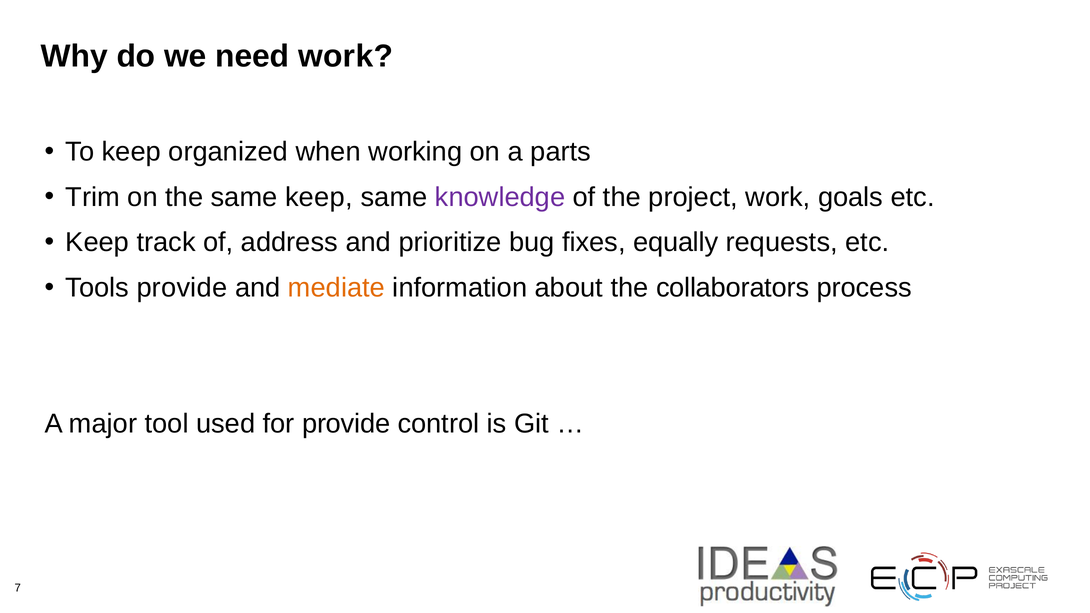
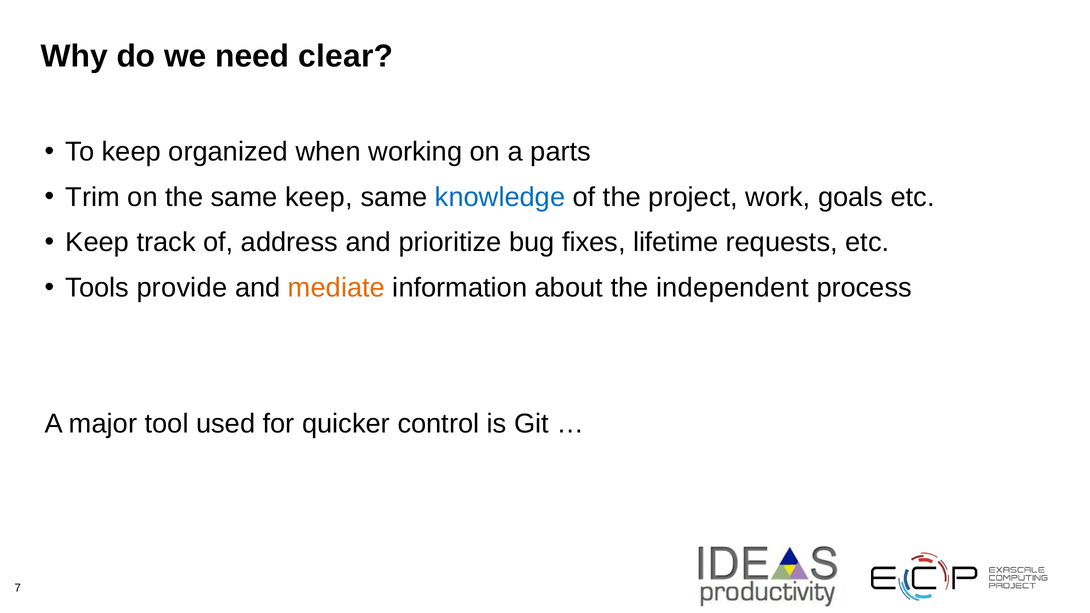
need work: work -> clear (346, 56)
knowledge colour: purple -> blue (500, 197)
equally: equally -> lifetime (676, 242)
collaborators: collaborators -> independent (732, 288)
for provide: provide -> quicker (346, 424)
